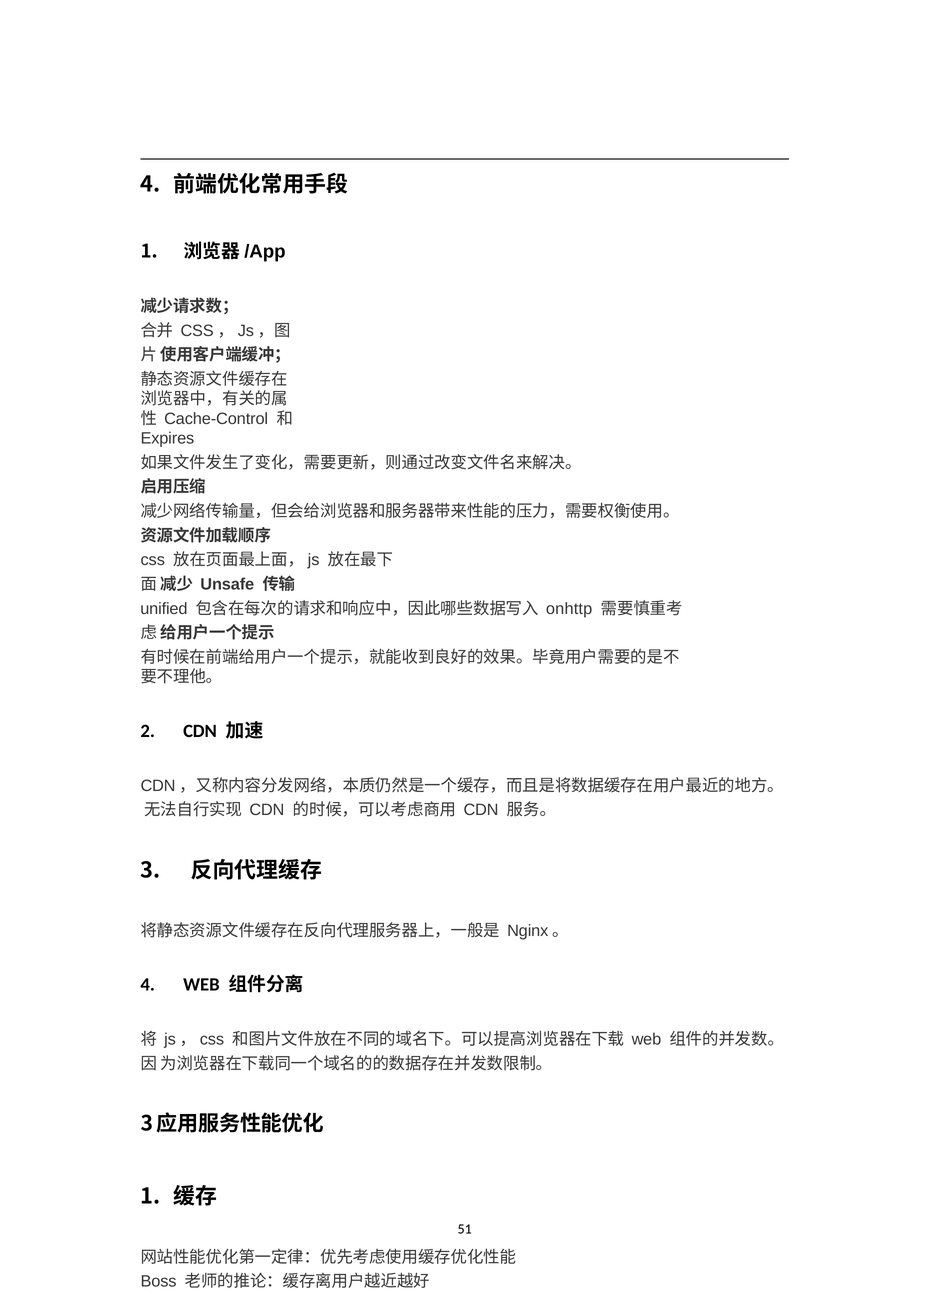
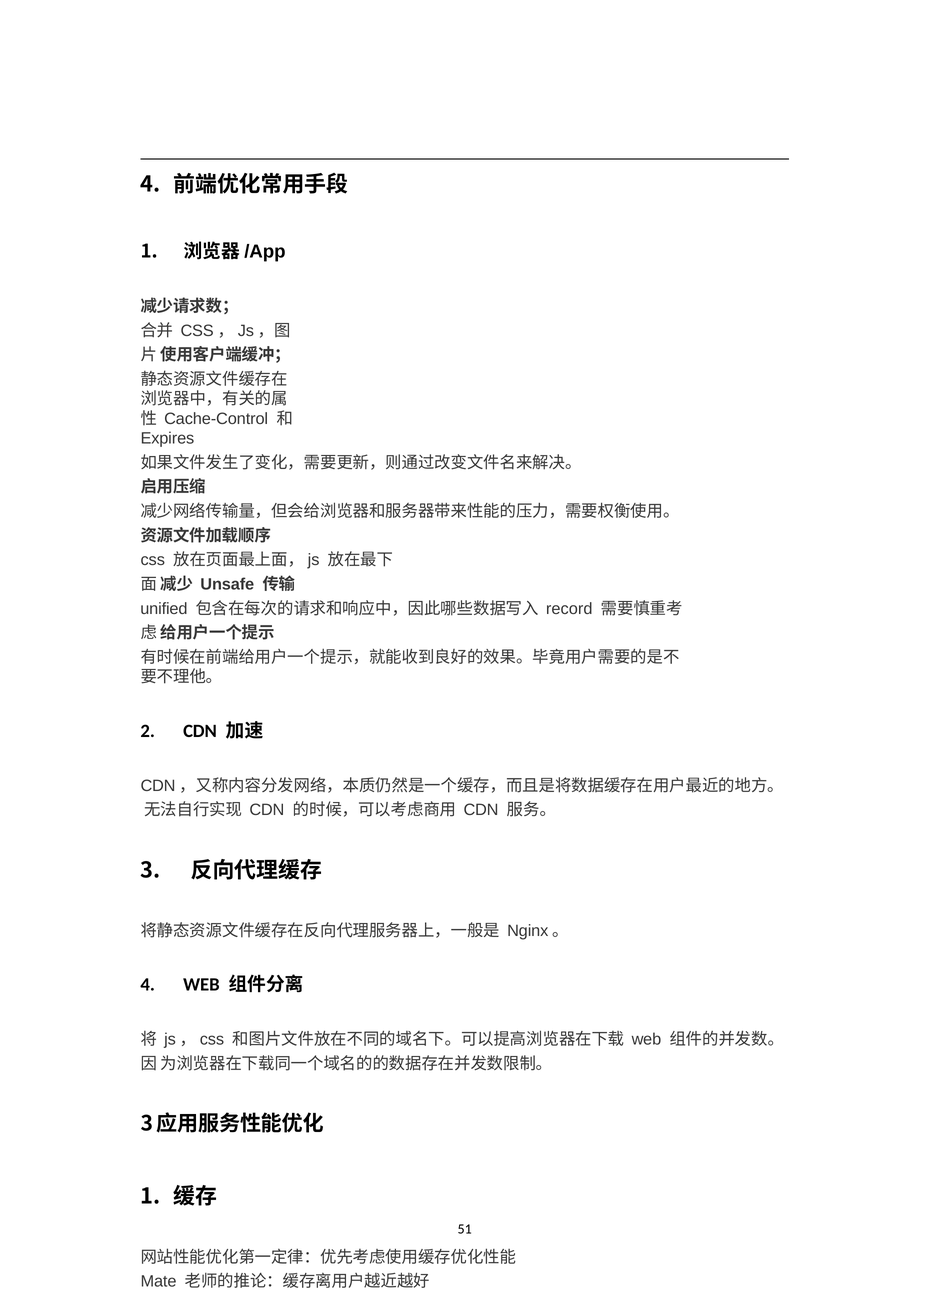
onhttp: onhttp -> record (569, 609)
Boss: Boss -> Mate (159, 1281)
